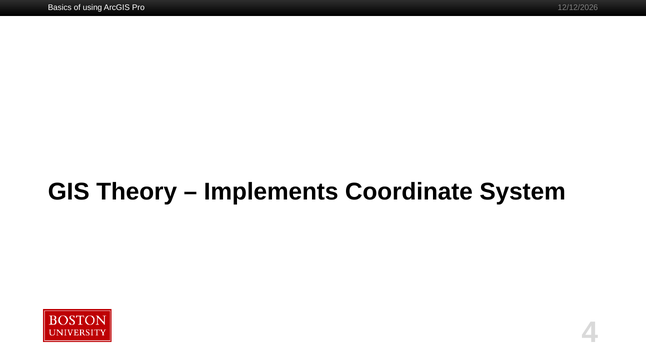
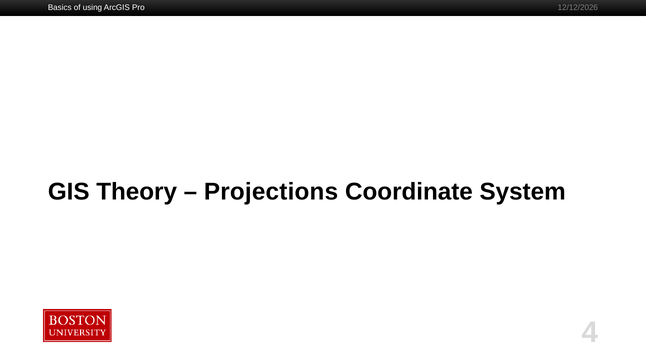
Implements: Implements -> Projections (271, 192)
